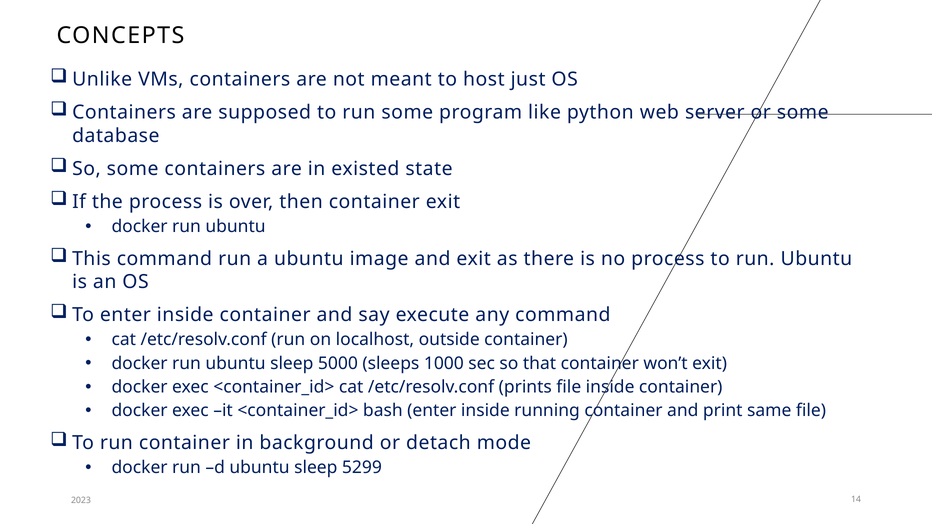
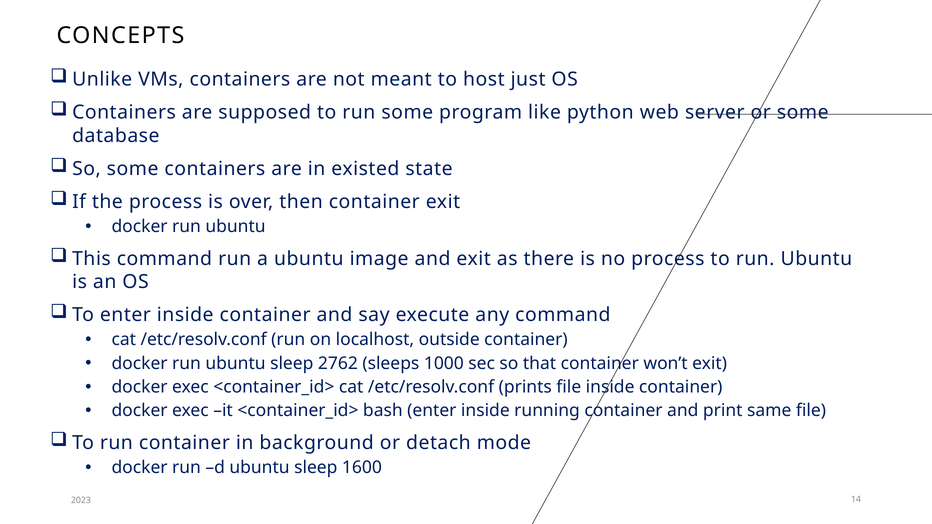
5000: 5000 -> 2762 (338, 363)
5299: 5299 -> 1600 (362, 468)
